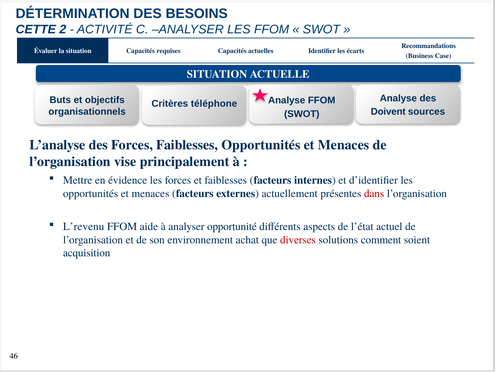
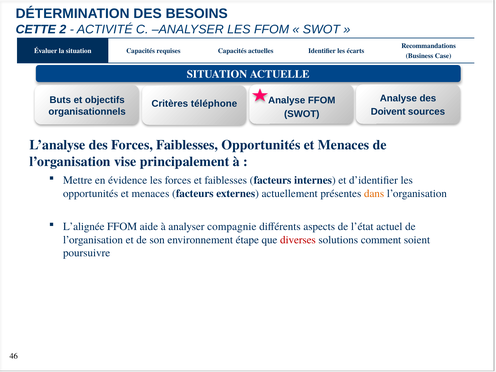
dans colour: red -> orange (374, 194)
L’revenu: L’revenu -> L’alignée (84, 227)
opportunité: opportunité -> compagnie (232, 227)
achat: achat -> étape (247, 240)
acquisition: acquisition -> poursuivre (87, 253)
